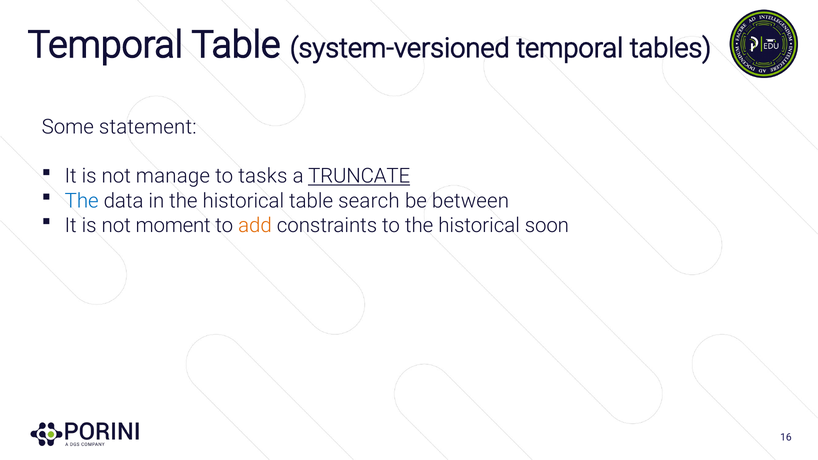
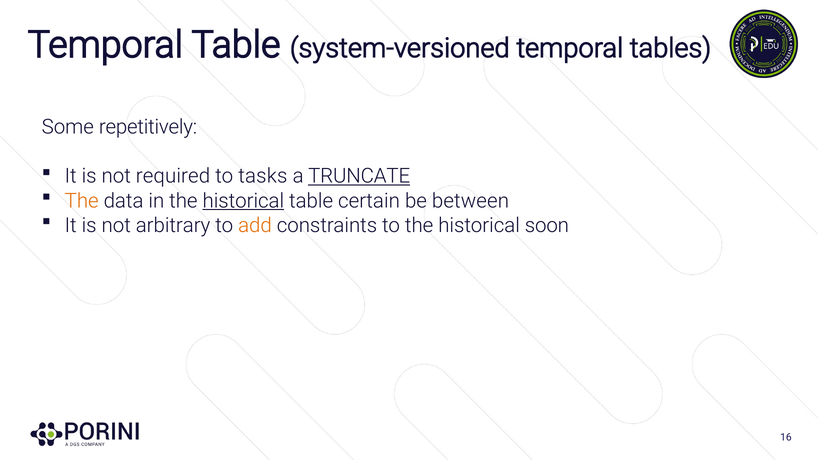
statement: statement -> repetitively (148, 127)
manage: manage -> required (173, 176)
The colour: blue -> orange (82, 201)
historical underline: none -> present (243, 201)
search: search -> certain (369, 201)
moment: moment -> arbitrary (173, 225)
